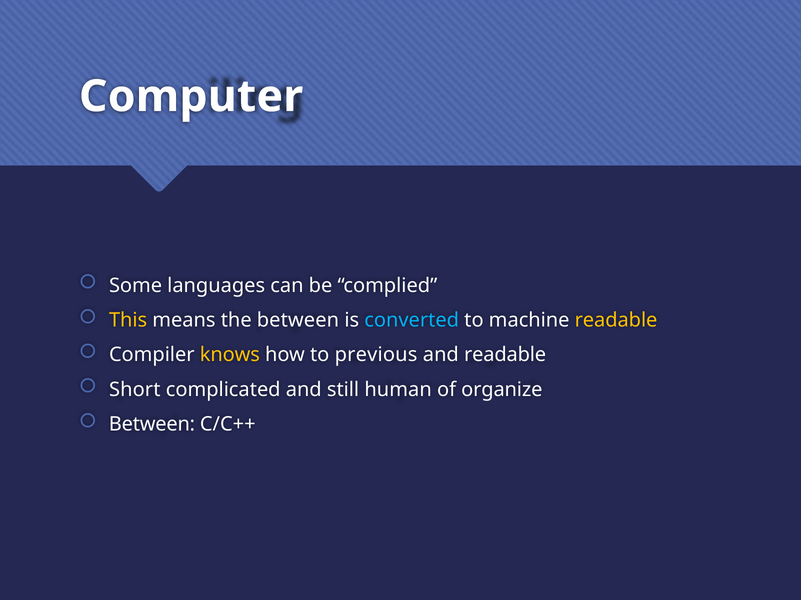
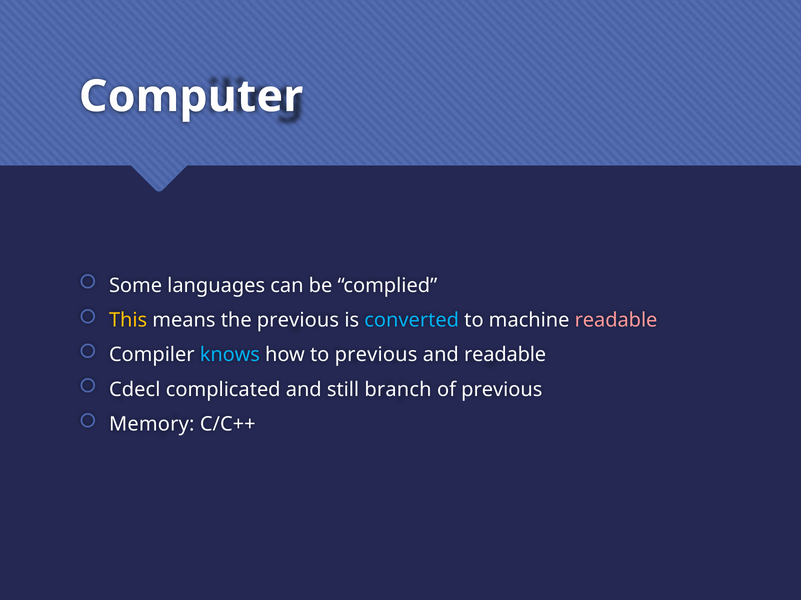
the between: between -> previous (298, 321)
readable colour: yellow -> pink (616, 321)
knows colour: yellow -> light blue (230, 355)
Short: Short -> Cdecl (135, 390)
human: human -> branch (398, 390)
of organize: organize -> previous (502, 390)
Between: Between -> Memory (152, 425)
